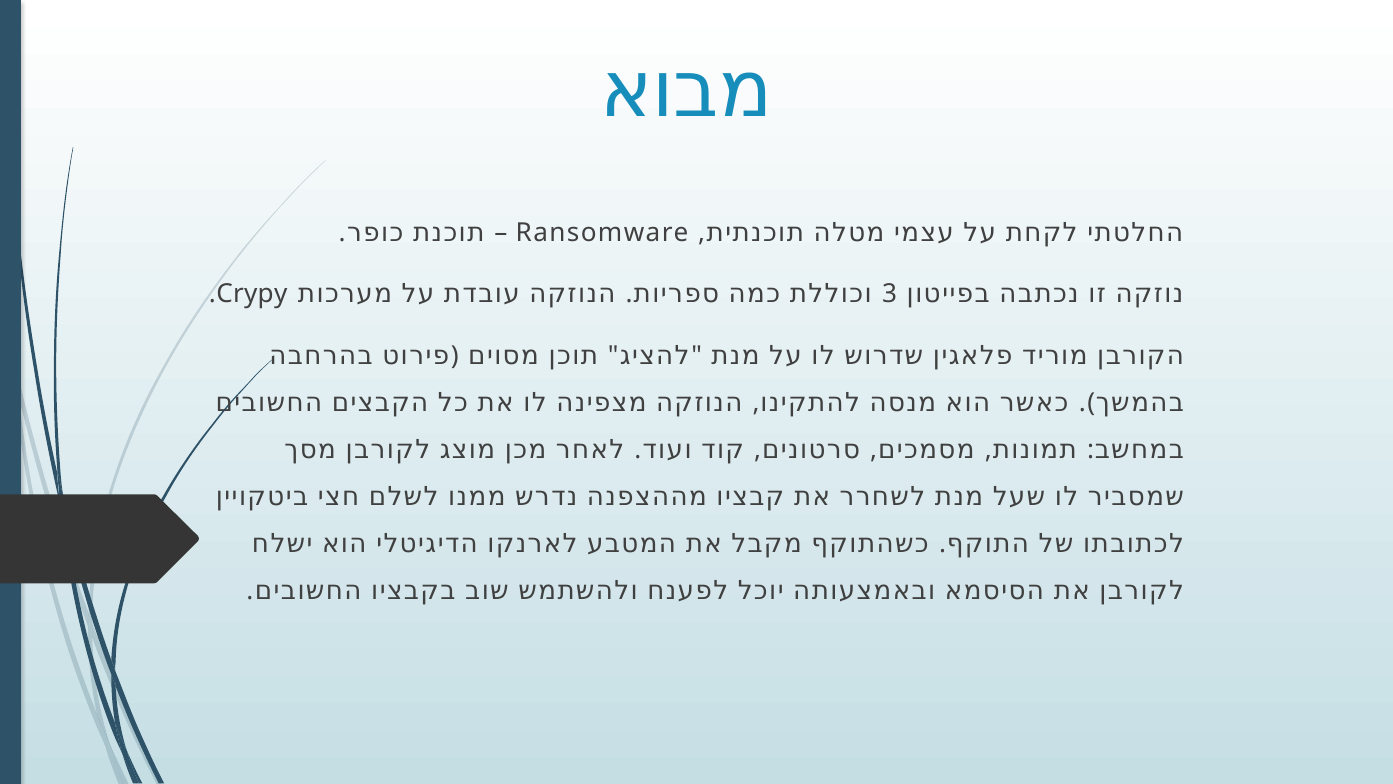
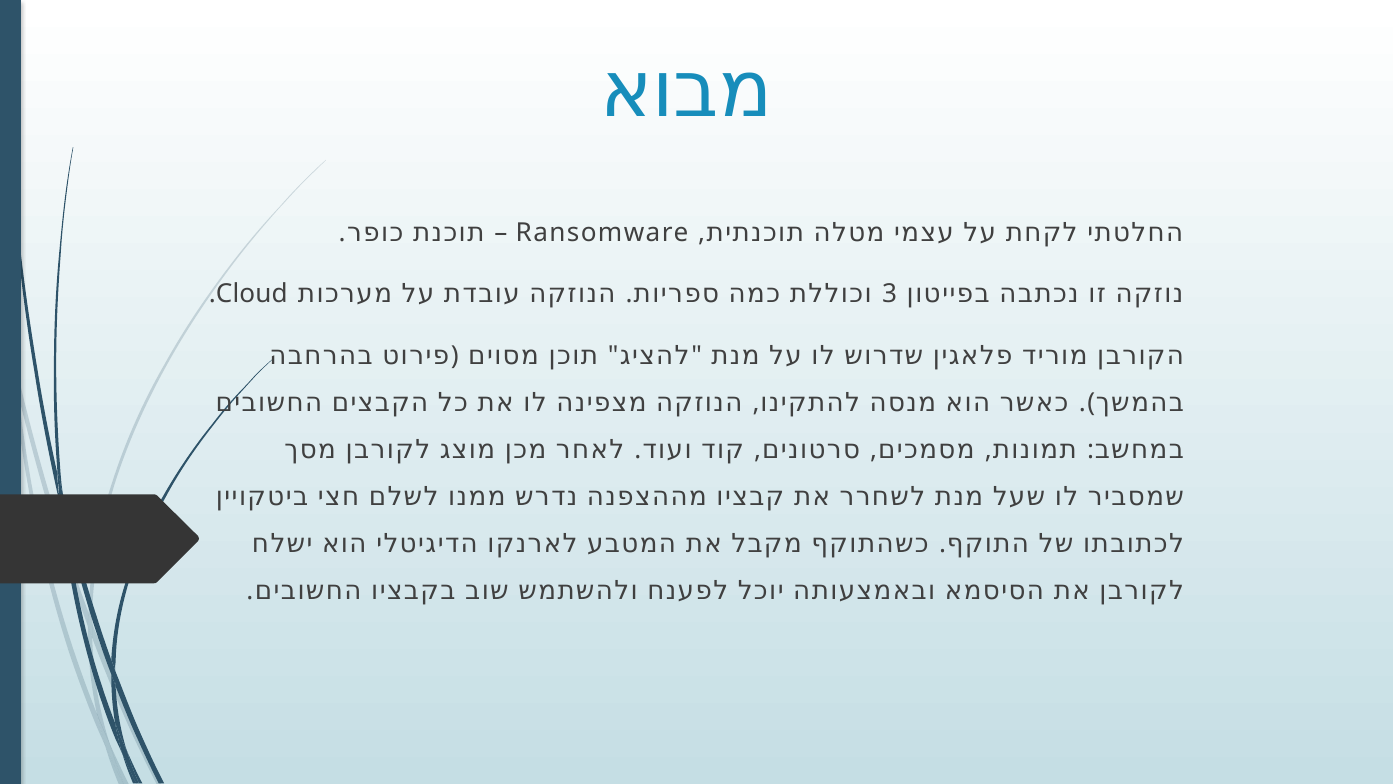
Crypy: Crypy -> Cloud (252, 294)
